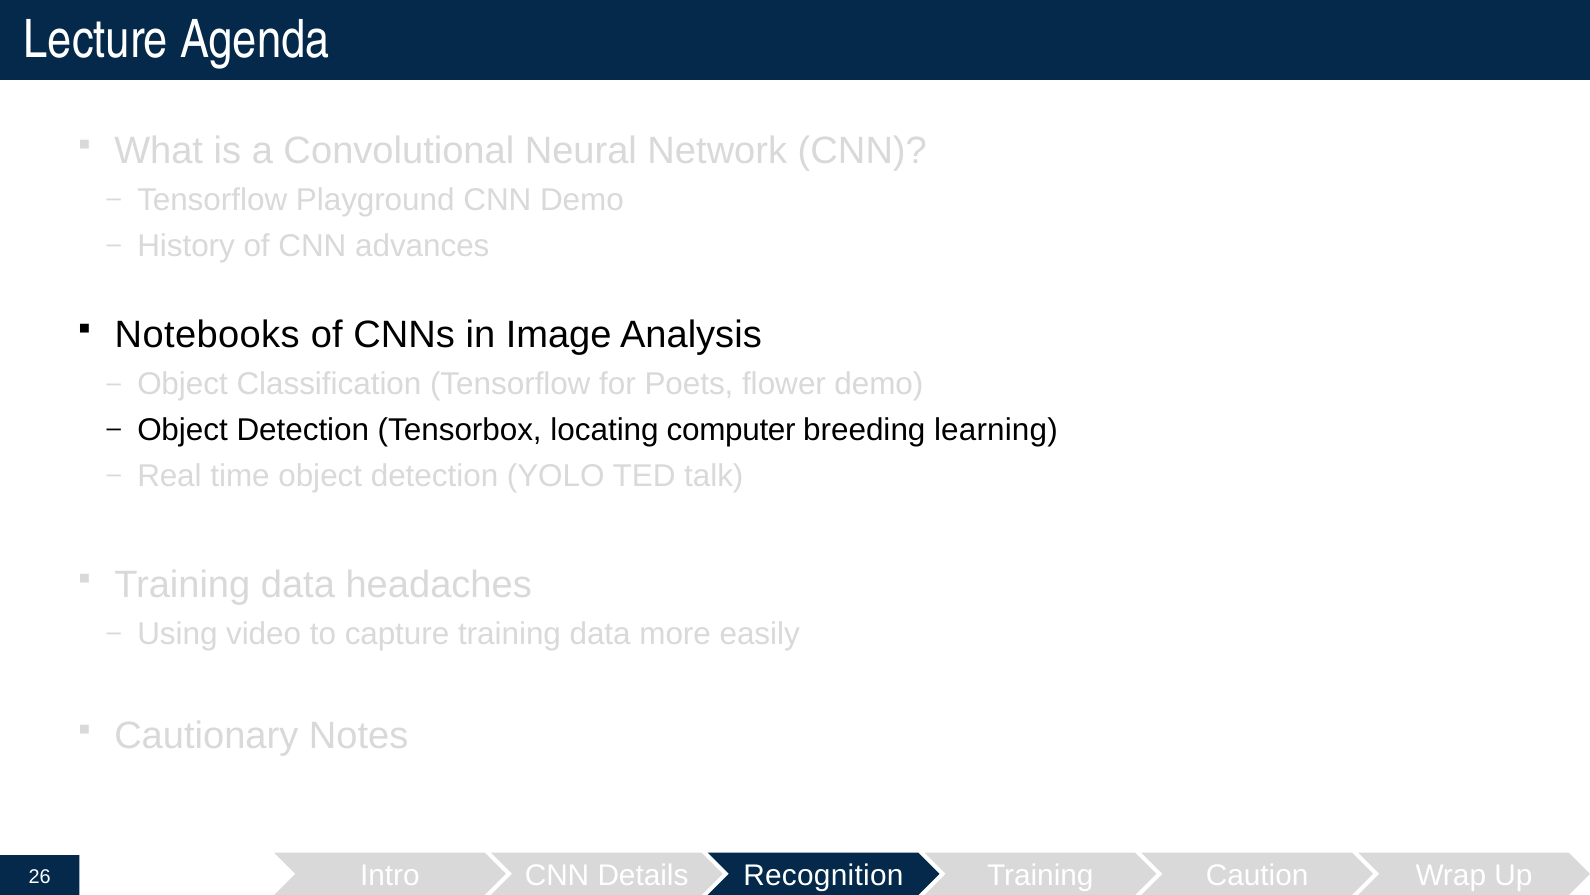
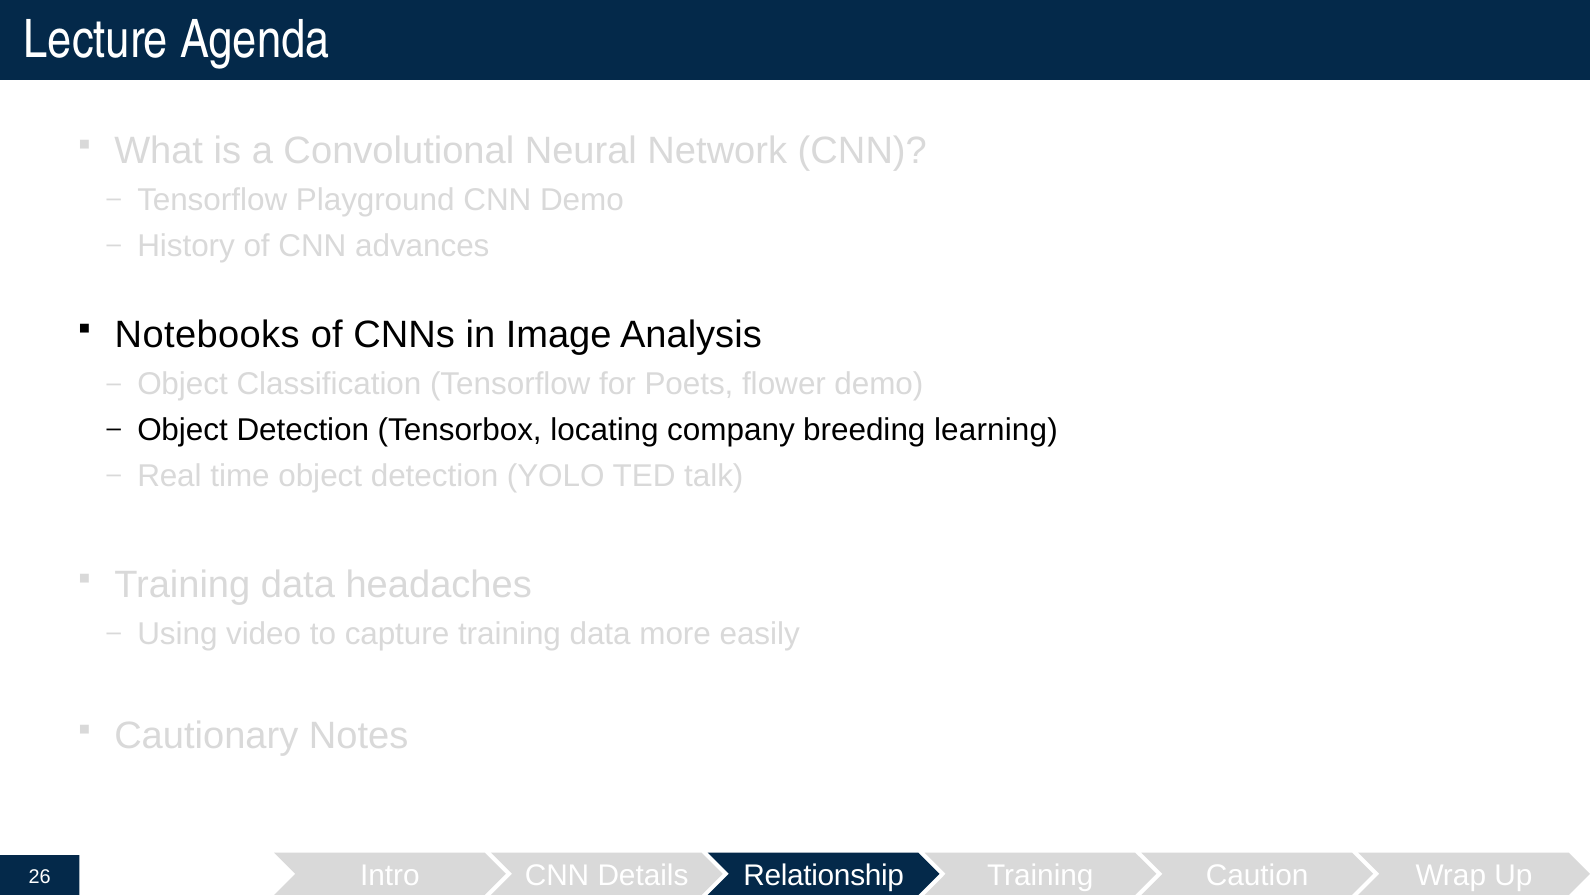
computer: computer -> company (731, 430)
Recognition: Recognition -> Relationship (824, 875)
